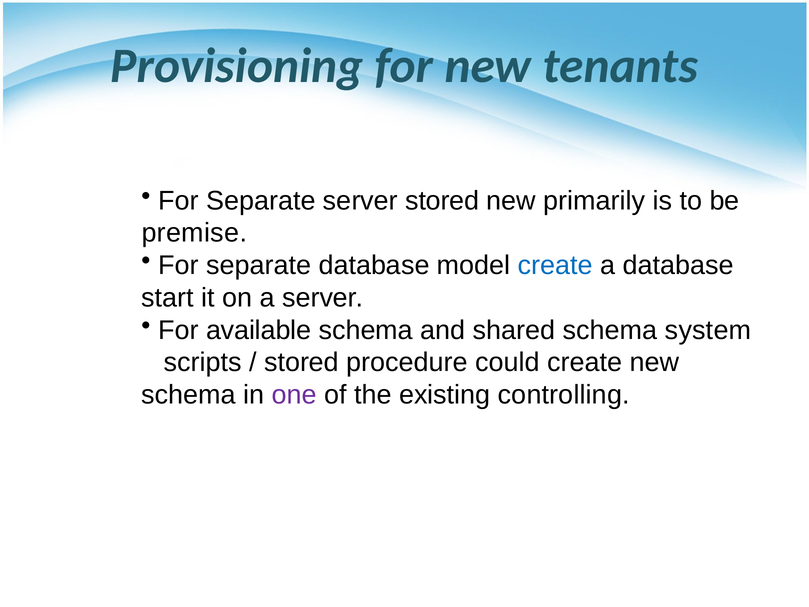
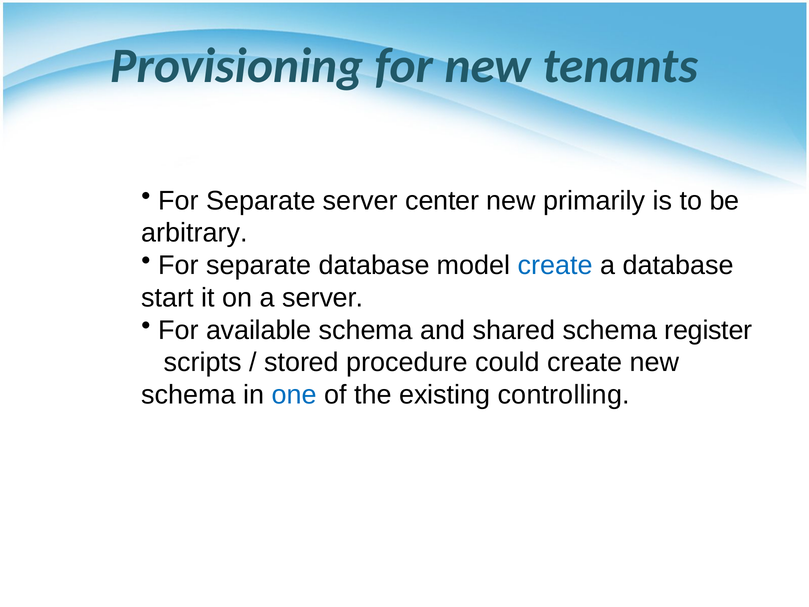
server stored: stored -> center (442, 201)
premise: premise -> arbitrary (194, 233)
system: system -> register (708, 330)
one colour: purple -> blue (294, 395)
